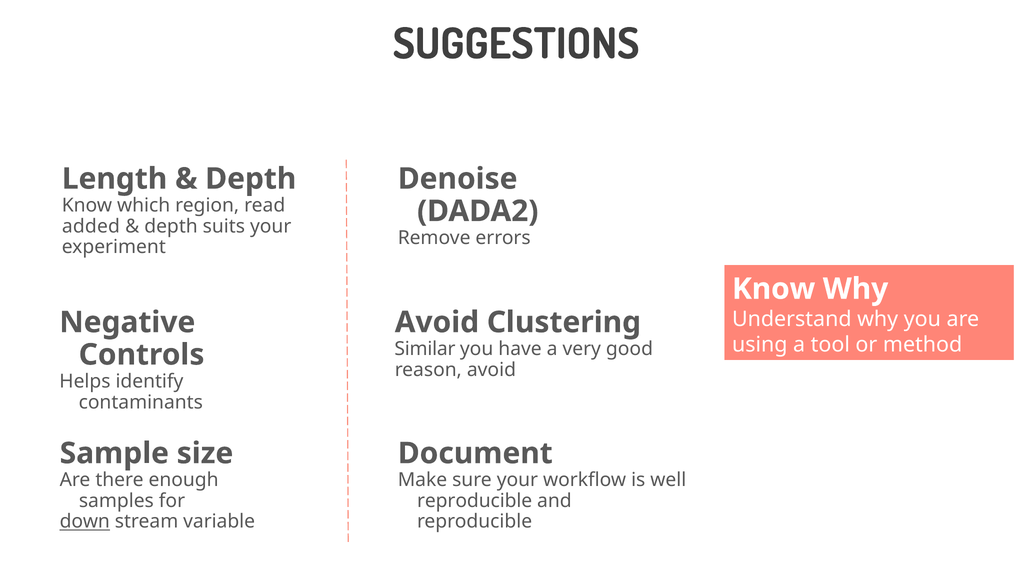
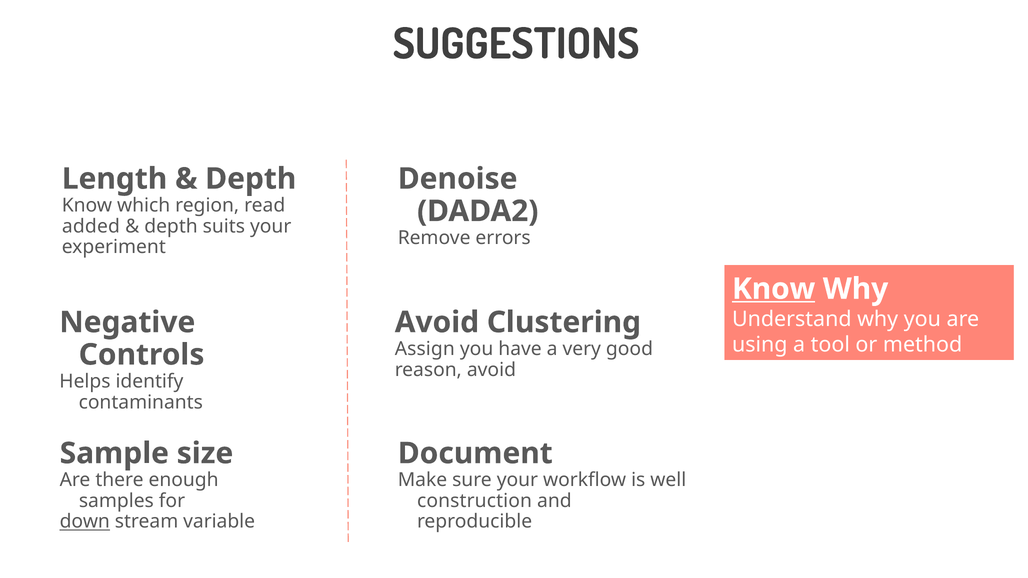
Know underline: none -> present (774, 289)
Similar: Similar -> Assign (425, 349)
reproducible: reproducible -> construction (475, 501)
